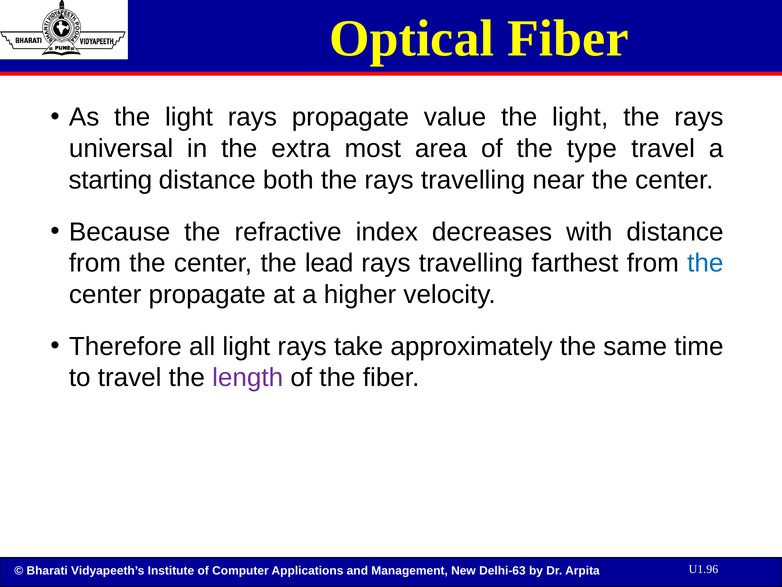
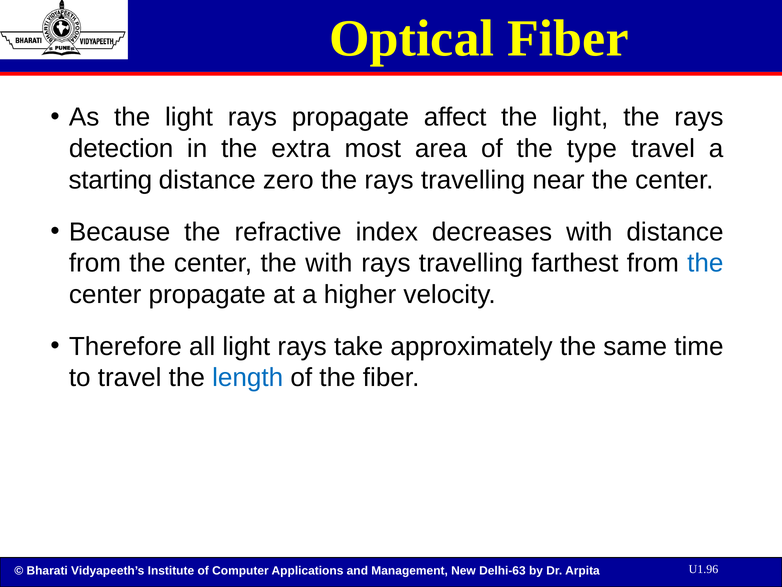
value: value -> affect (455, 117)
universal: universal -> detection (121, 149)
both: both -> zero (288, 180)
the lead: lead -> with (329, 263)
length colour: purple -> blue (248, 377)
